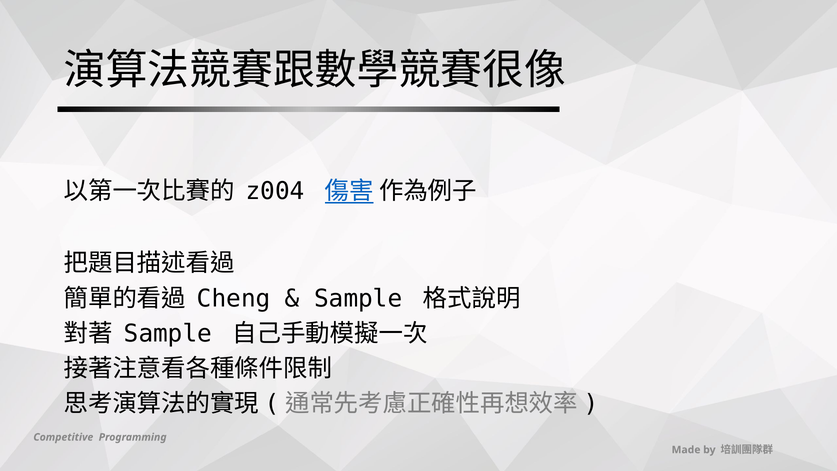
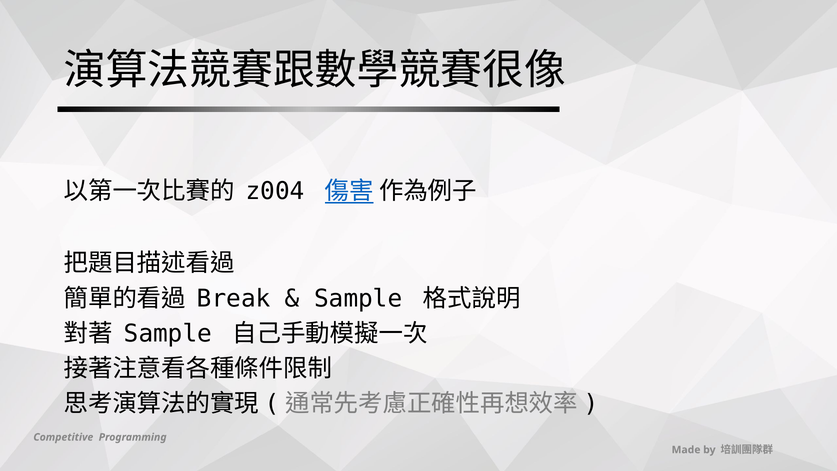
Cheng: Cheng -> Break (234, 298)
